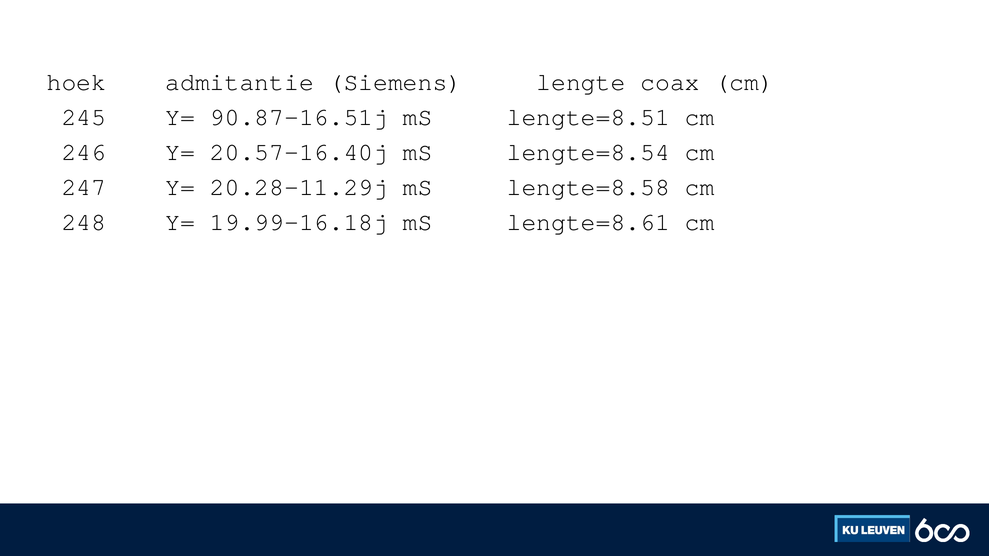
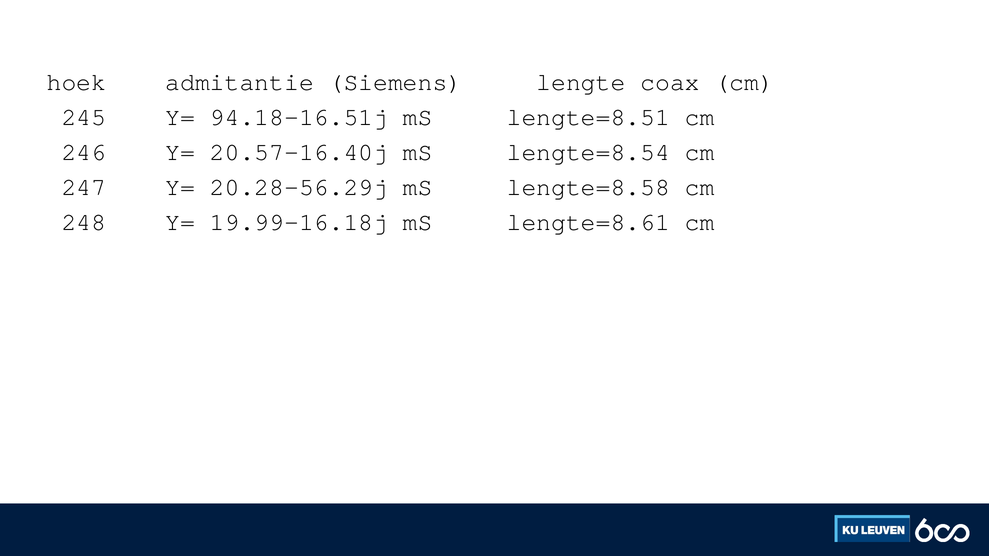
90.87-16.51j: 90.87-16.51j -> 94.18-16.51j (299, 117)
20.28-11.29j: 20.28-11.29j -> 20.28-56.29j (299, 187)
